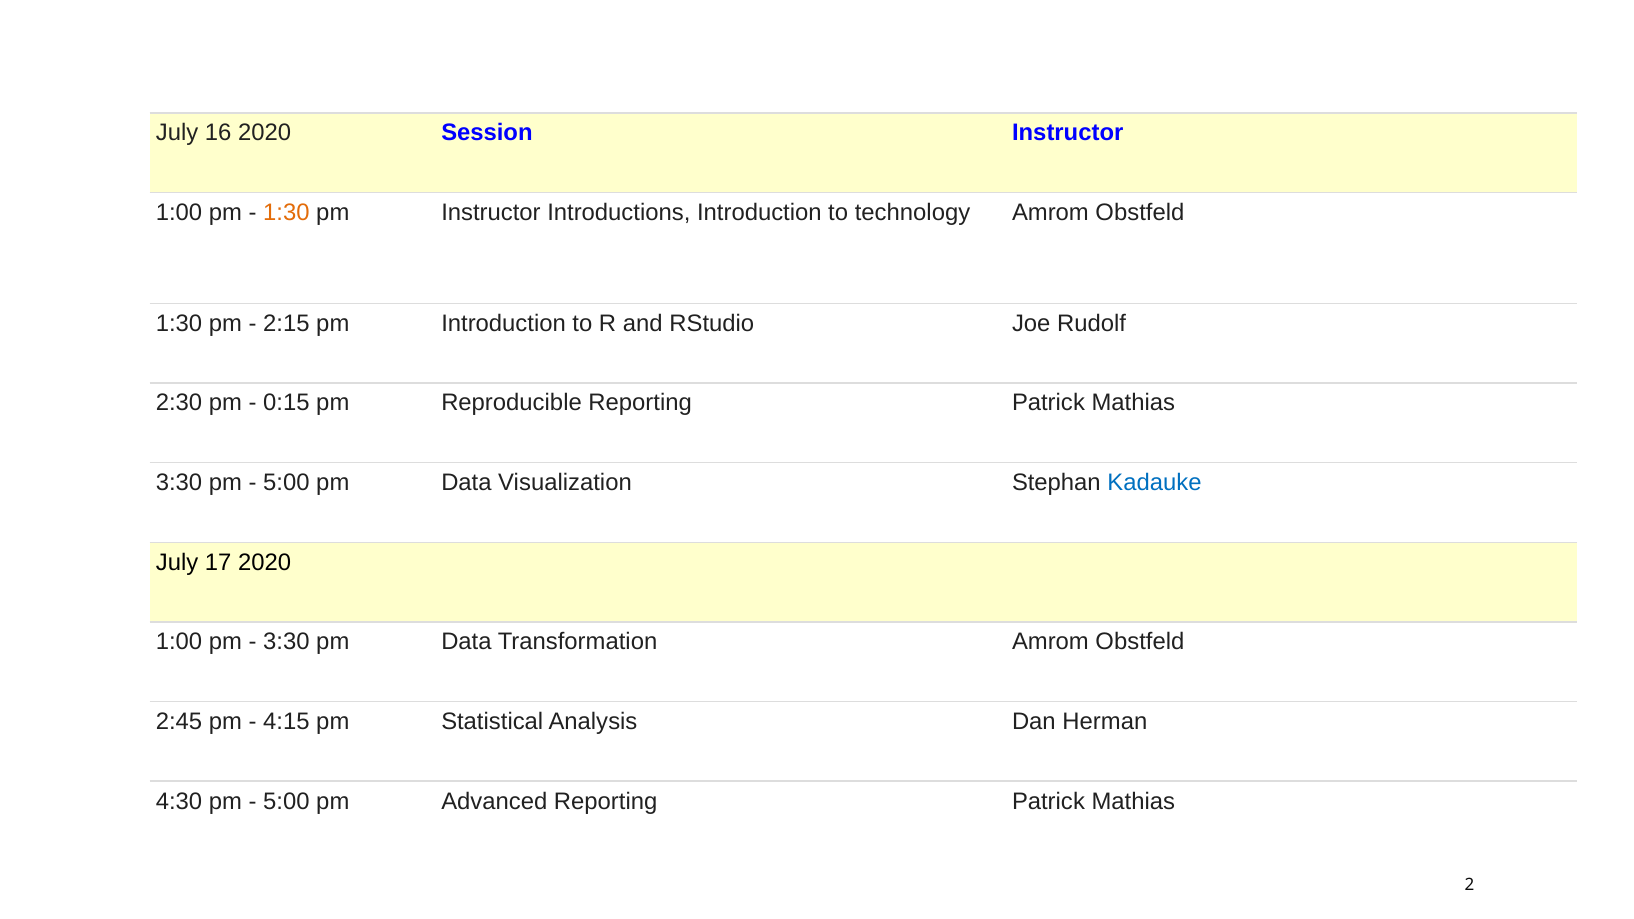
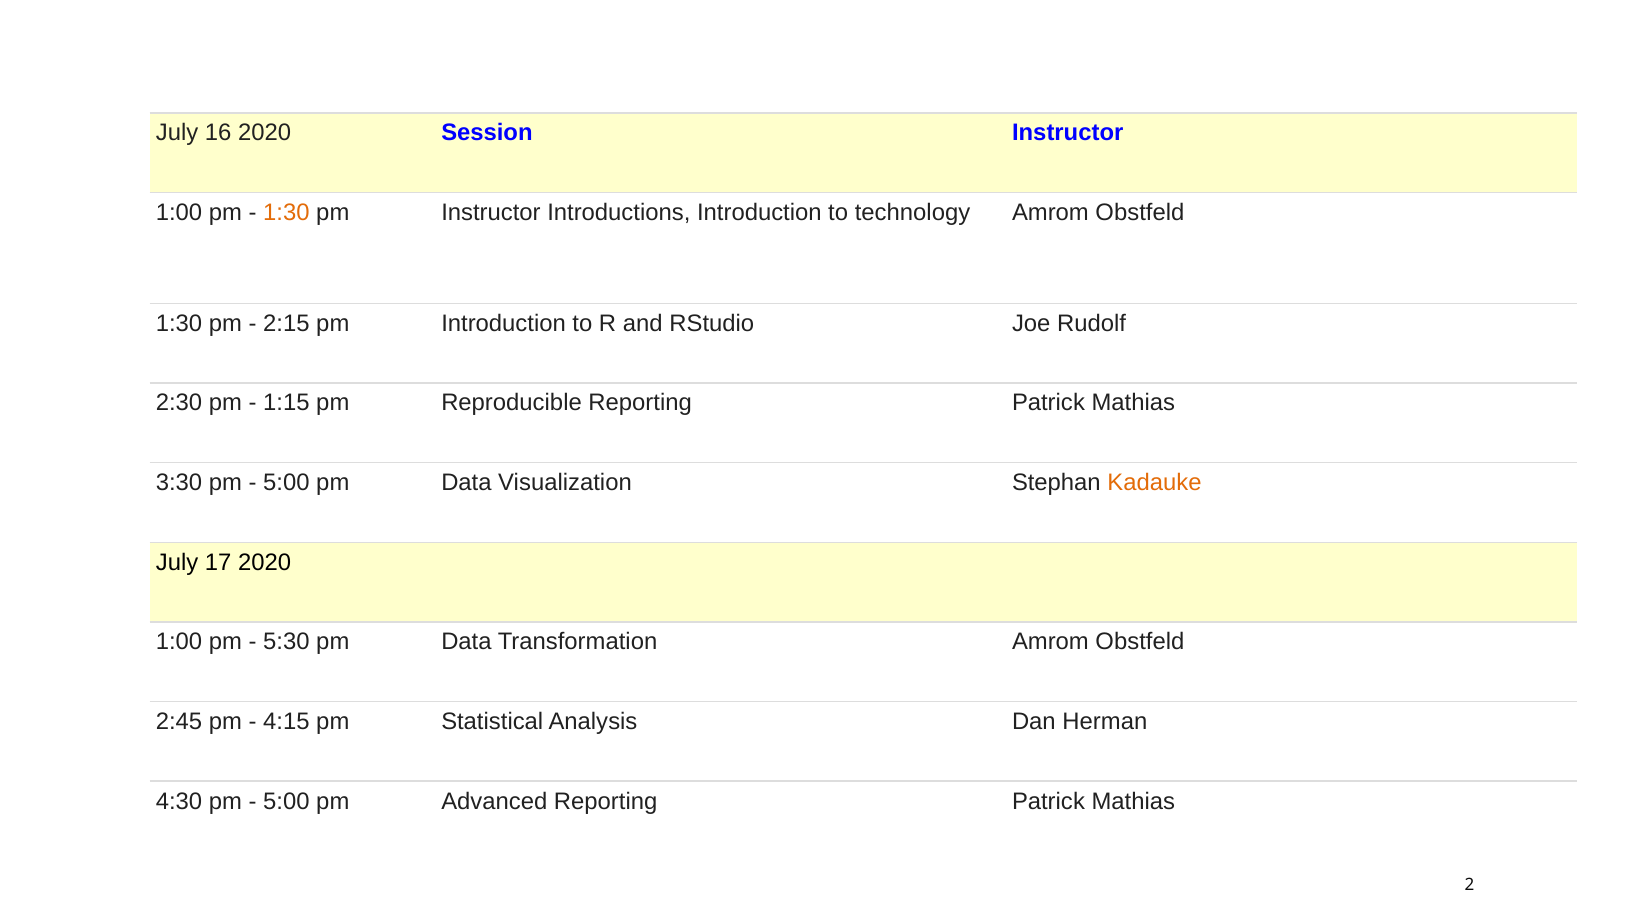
0:15: 0:15 -> 1:15 (286, 403)
Kadauke colour: blue -> orange (1155, 483)
3:30: 3:30 -> 5:30 (286, 642)
